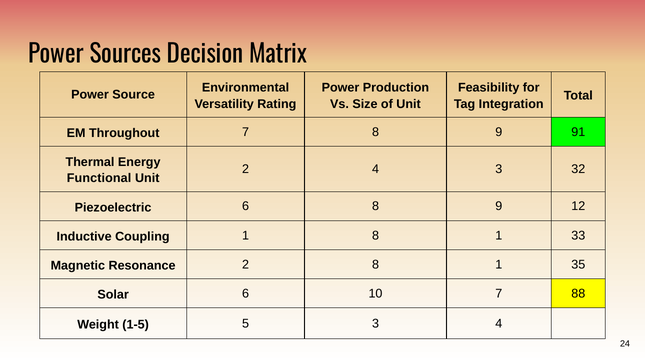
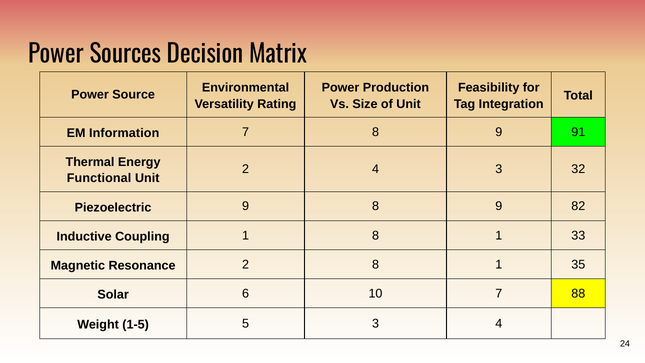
Throughout: Throughout -> Information (124, 133)
Piezoelectric 6: 6 -> 9 (246, 206)
12: 12 -> 82 (578, 206)
